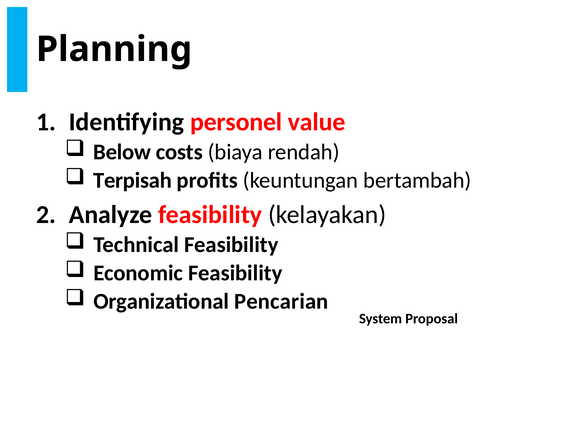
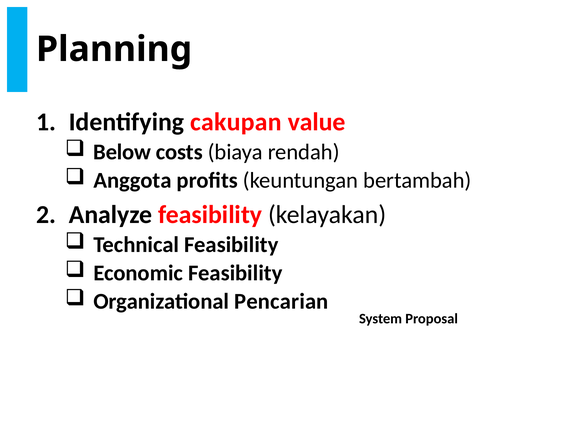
personel: personel -> cakupan (236, 122)
Terpisah: Terpisah -> Anggota (132, 181)
